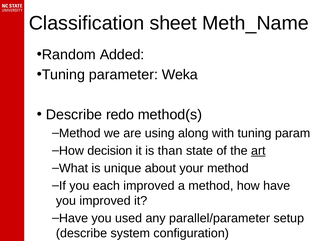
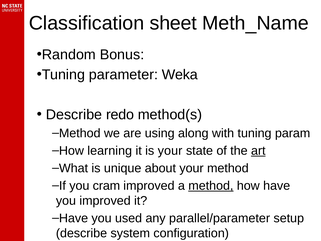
Added: Added -> Bonus (122, 55)
decision: decision -> learning (110, 151)
is than: than -> your (170, 151)
each: each -> cram (106, 186)
method underline: none -> present (211, 186)
